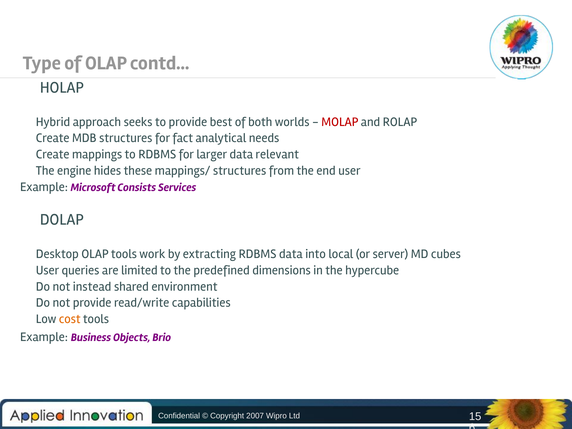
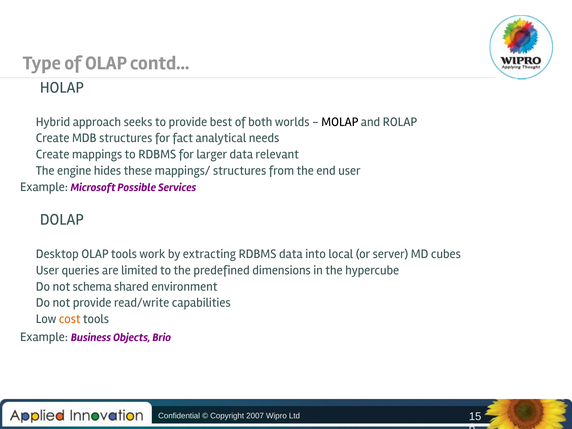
MOLAP colour: red -> black (340, 122)
Consists: Consists -> Possible (137, 187)
instead: instead -> schema (92, 287)
